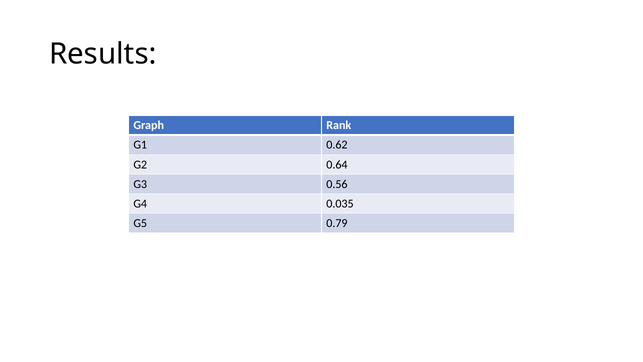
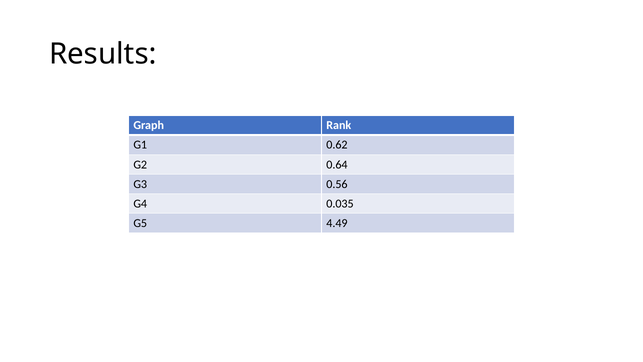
0.79: 0.79 -> 4.49 (337, 223)
